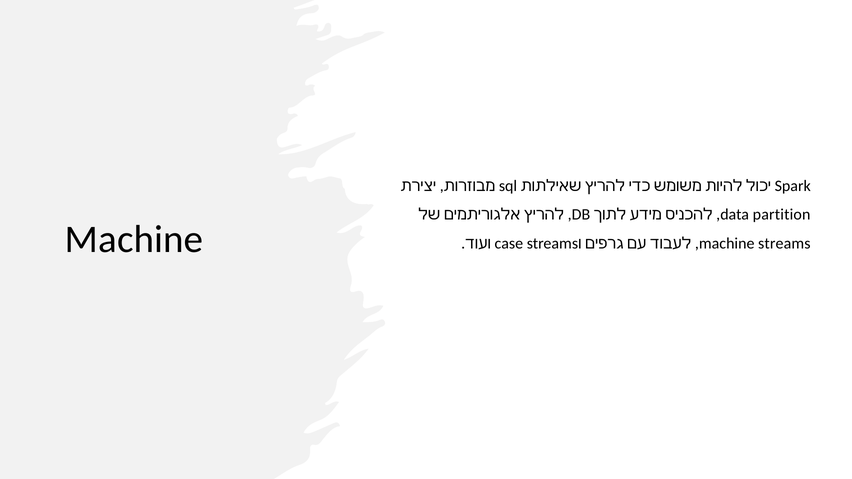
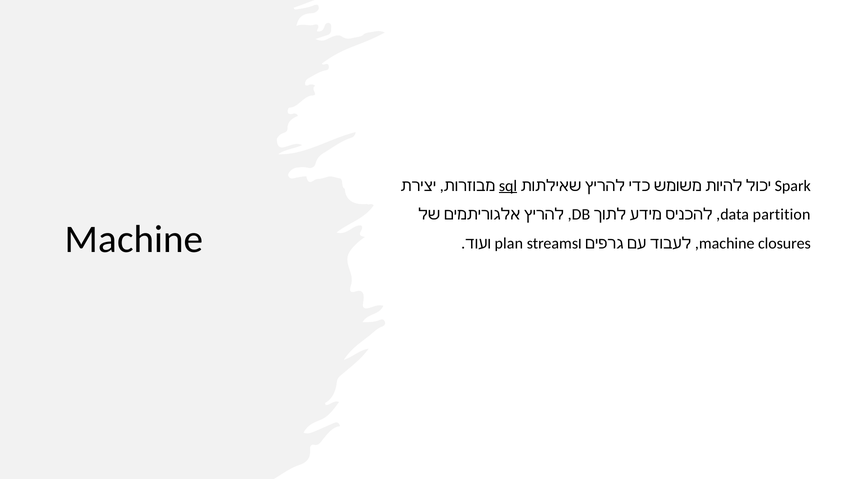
sql underline: none -> present (508, 186)
case: case -> plan (509, 243)
machine streams: streams -> closures (784, 243)
